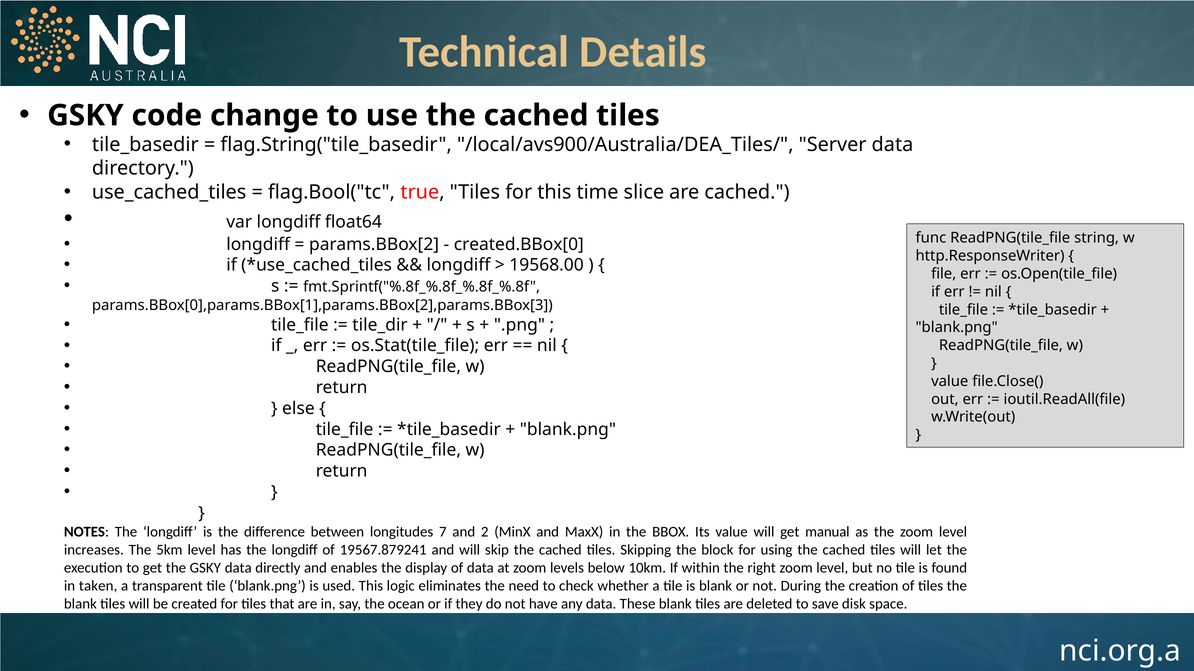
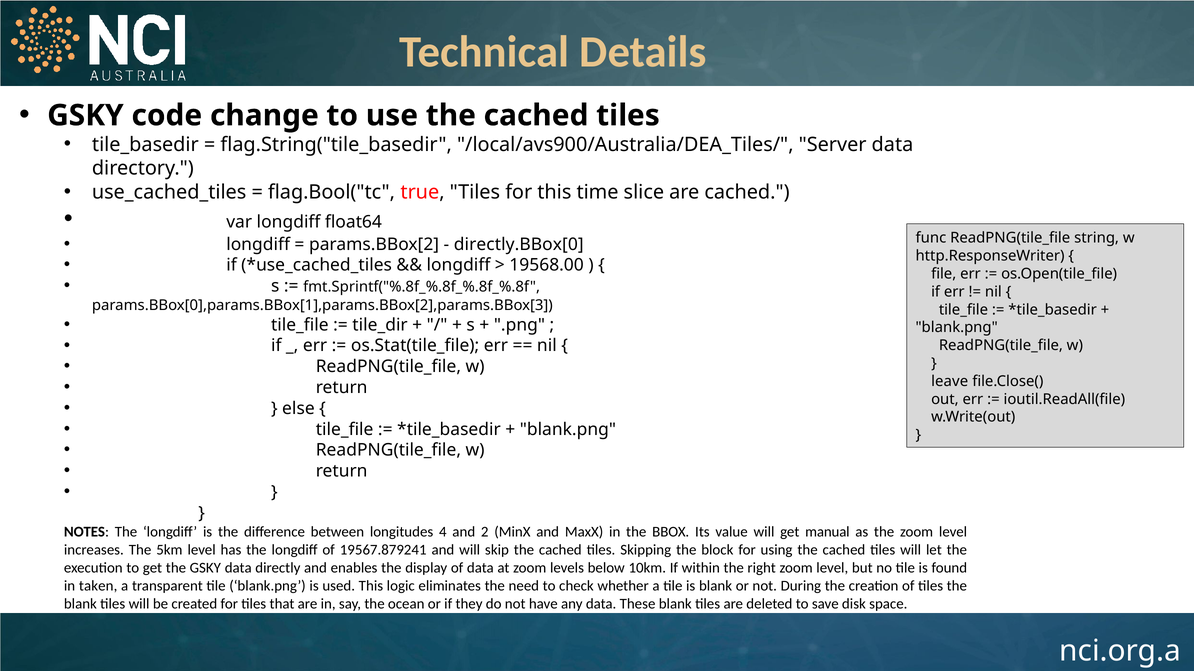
created.BBox[0: created.BBox[0 -> directly.BBox[0 (519, 244)
value: value -> leave (950, 382)
7: 7 -> 4 (443, 533)
